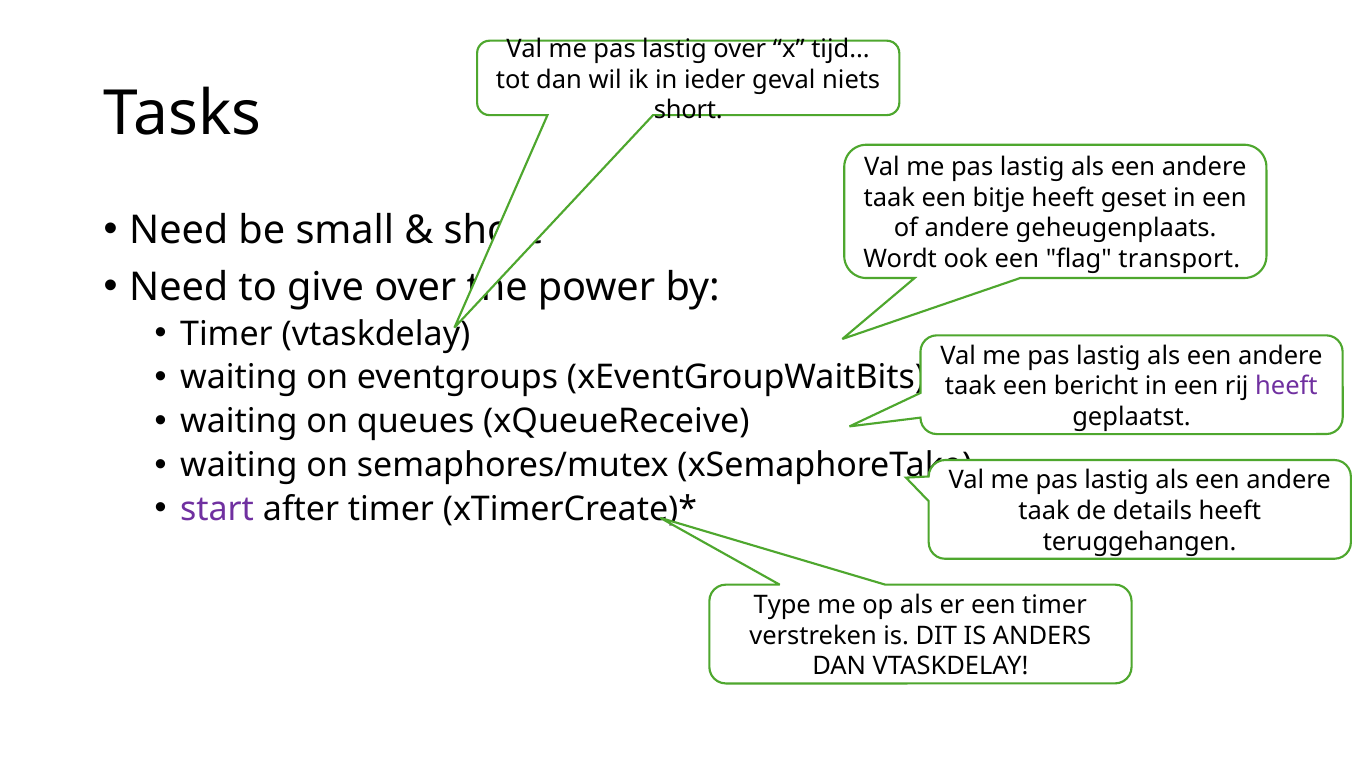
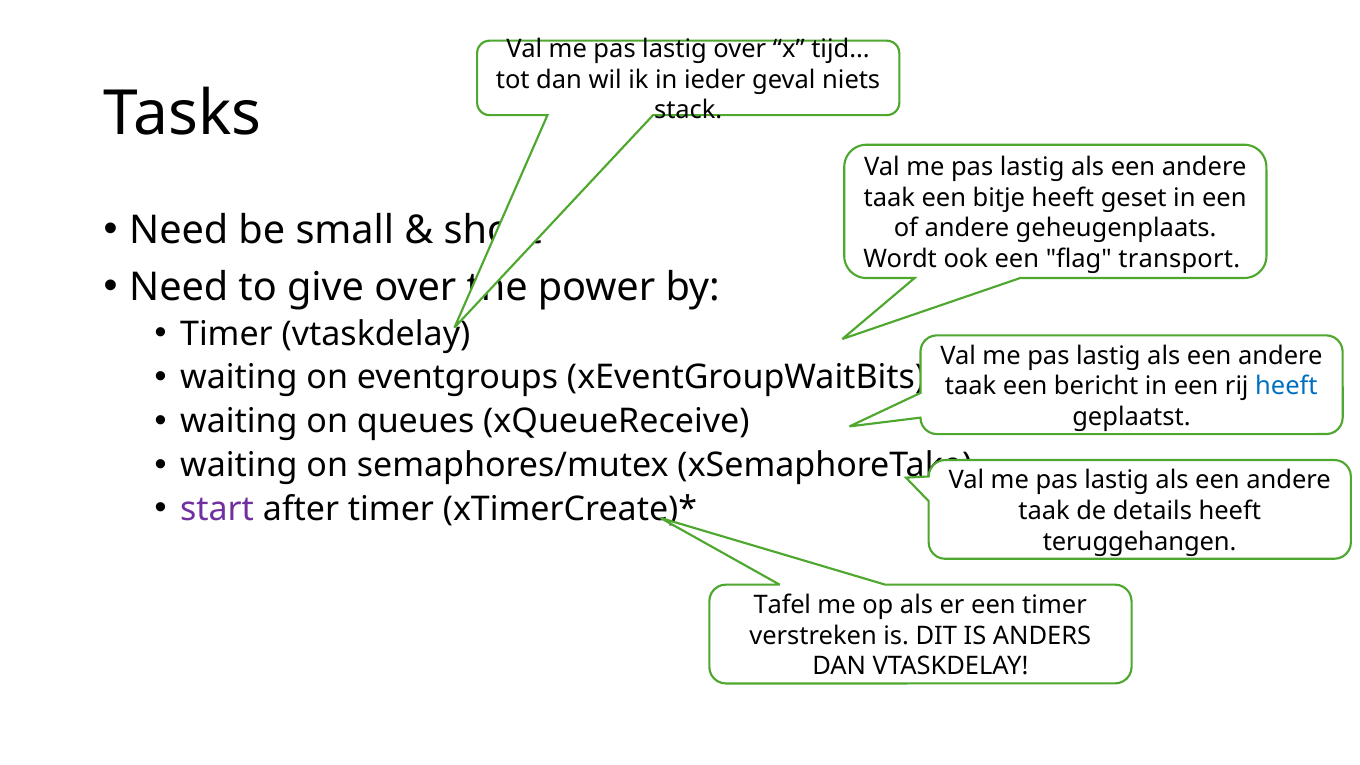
short: short -> stack (688, 110)
heeft colour: purple -> blue (1286, 386)
Type: Type -> Tafel (782, 605)
